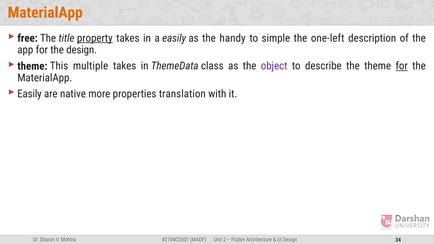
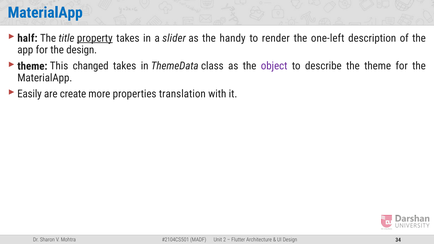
MaterialApp colour: orange -> blue (45, 13)
free: free -> half (27, 38)
a easily: easily -> slider (174, 38)
simple: simple -> render (276, 38)
multiple: multiple -> changed (91, 66)
for underline: present -> none (402, 66)
native: native -> create (73, 94)
